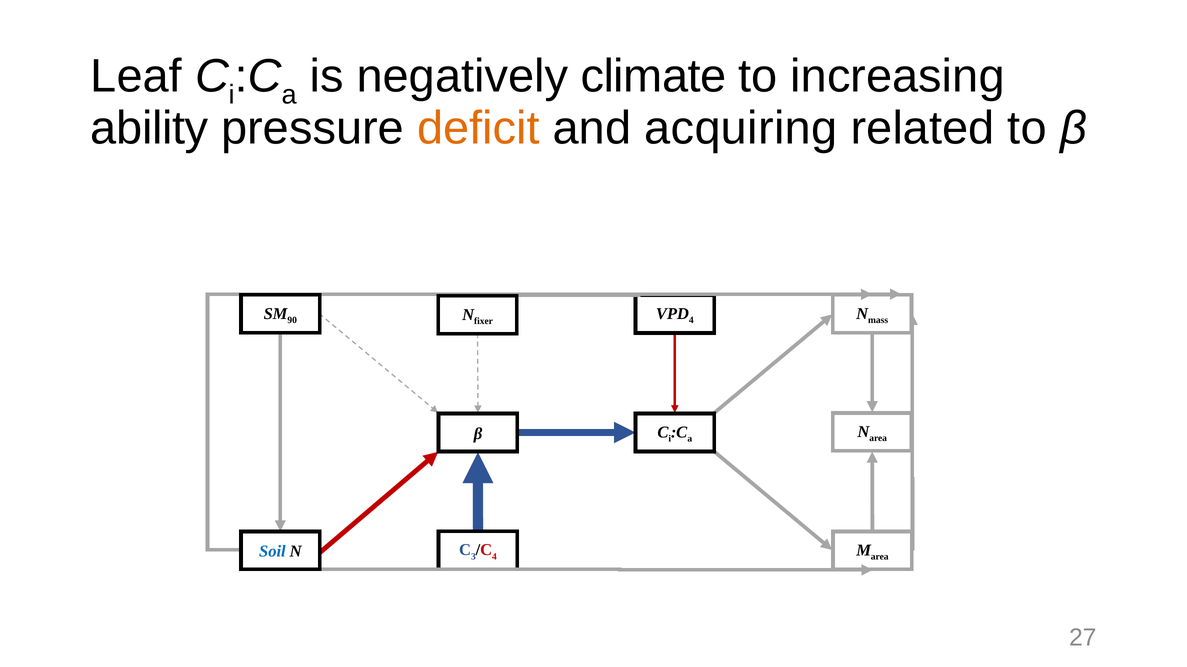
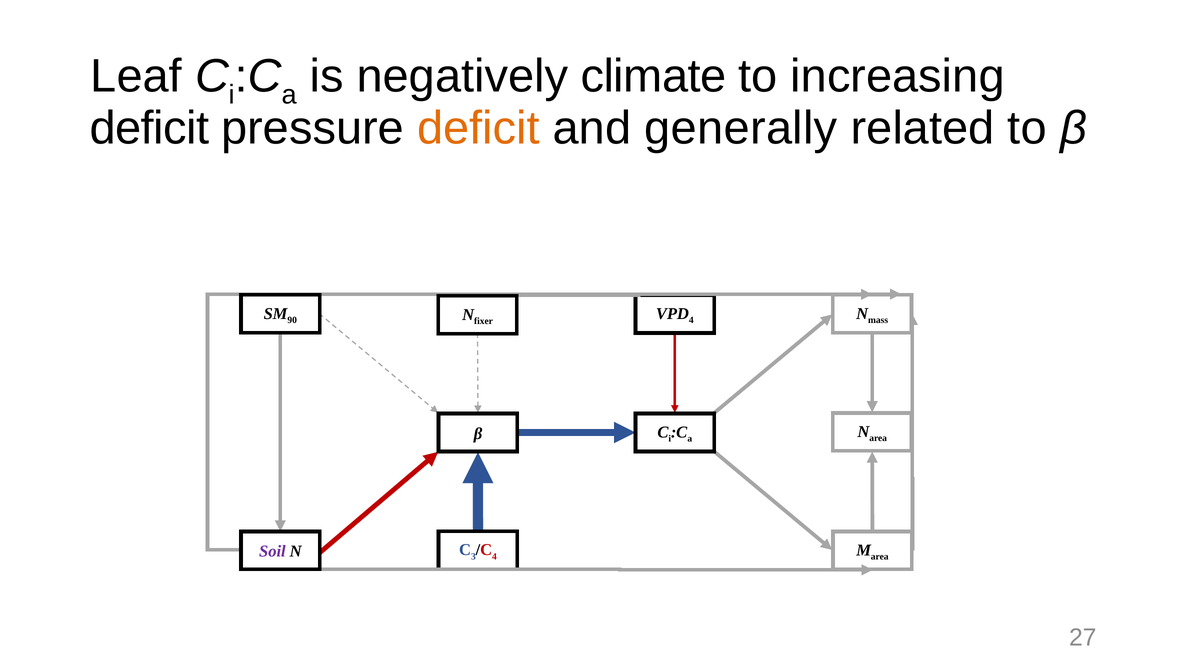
ability: ability -> deficit (150, 129)
acquiring: acquiring -> generally (741, 129)
Soil colour: blue -> purple (272, 552)
